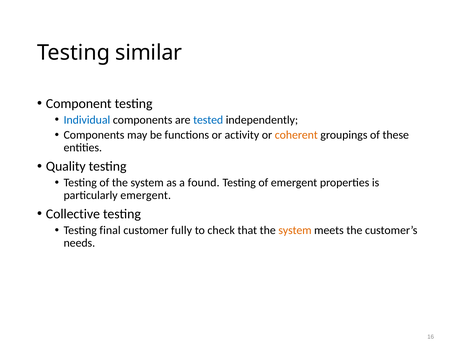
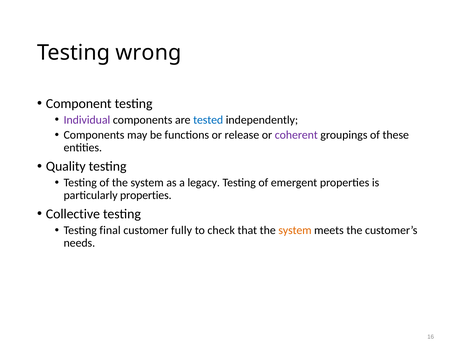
similar: similar -> wrong (149, 53)
Individual colour: blue -> purple (87, 120)
activity: activity -> release (242, 135)
coherent colour: orange -> purple (296, 135)
found: found -> legacy (204, 183)
particularly emergent: emergent -> properties (146, 195)
